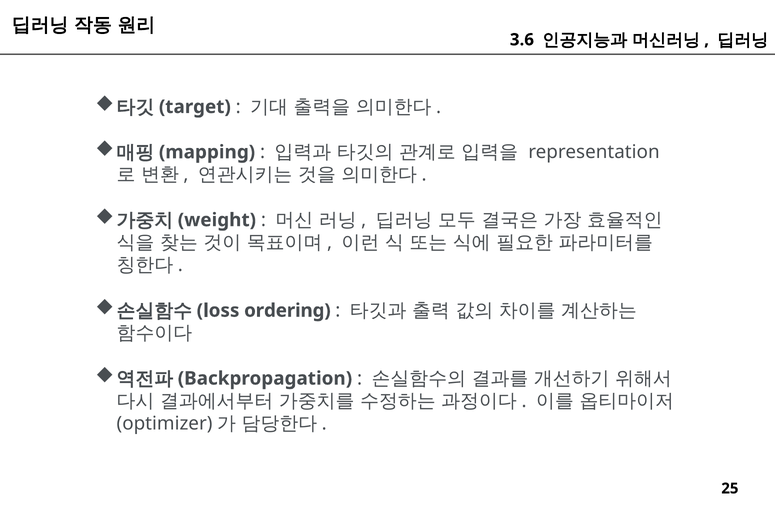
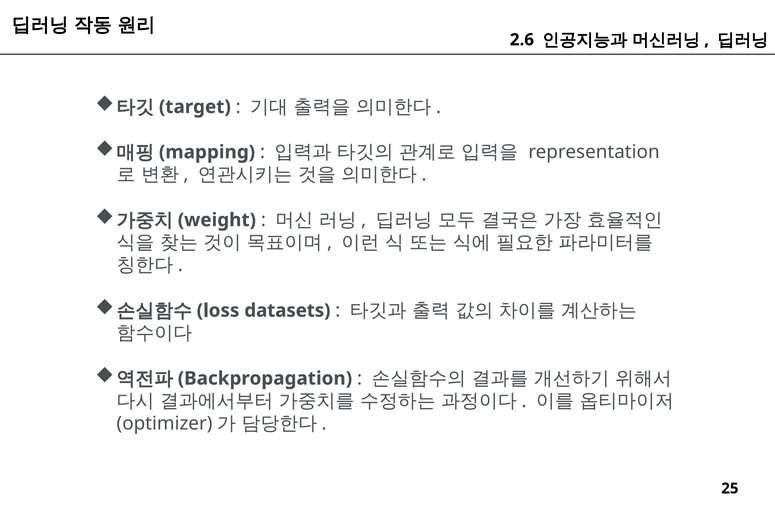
3.6: 3.6 -> 2.6 (522, 40)
ordering: ordering -> datasets (287, 311)
